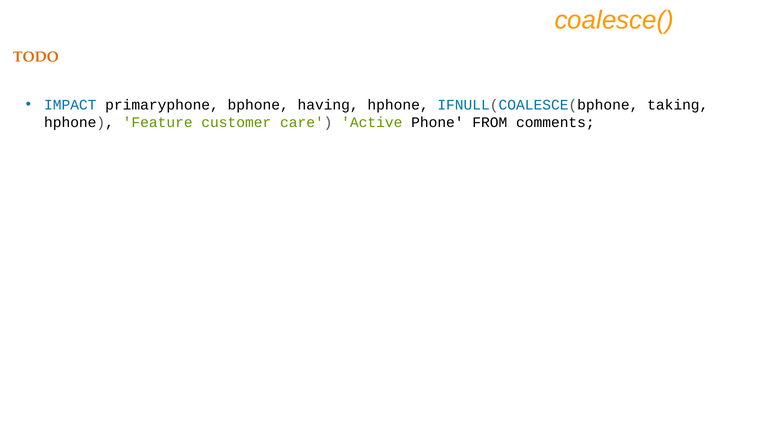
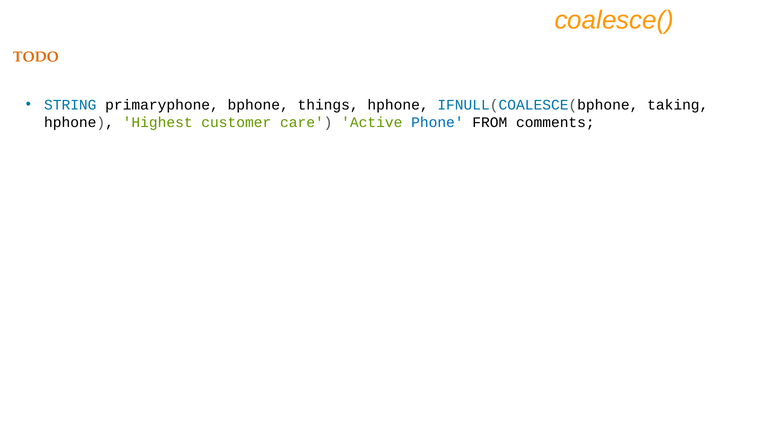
IMPACT: IMPACT -> STRING (70, 105)
having: having -> things (328, 105)
Feature: Feature -> Highest (158, 122)
Phone colour: black -> blue (437, 122)
